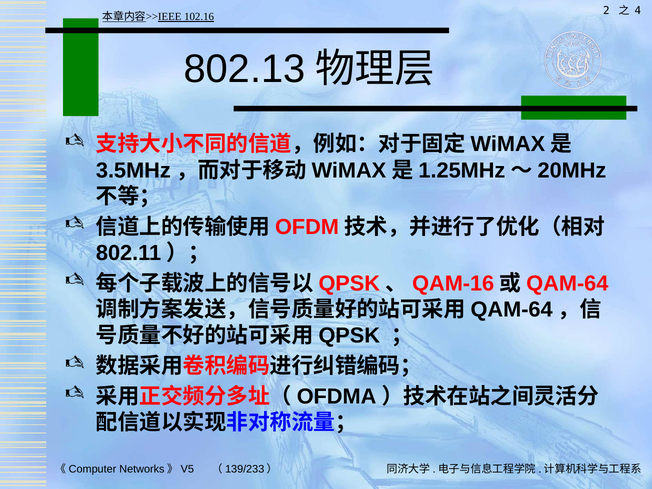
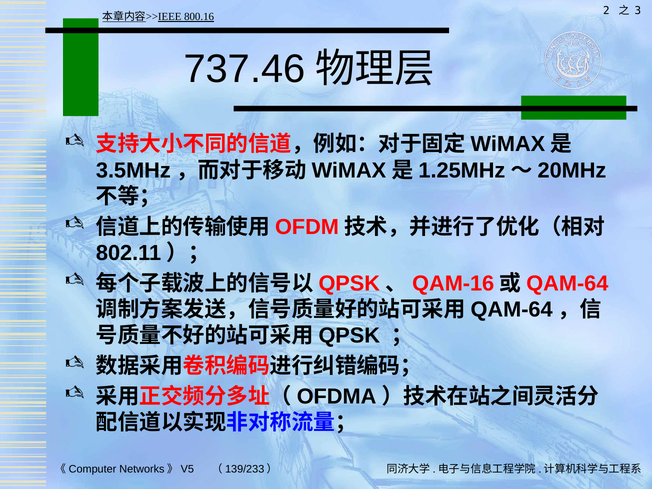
4: 4 -> 3 (638, 11)
102.16: 102.16 -> 800.16 (199, 17)
802.13: 802.13 -> 737.46 (245, 69)
